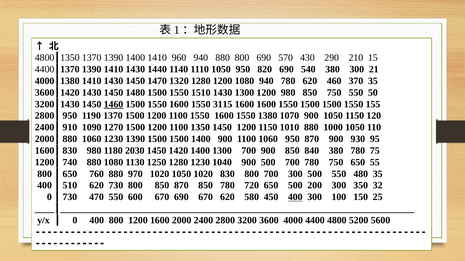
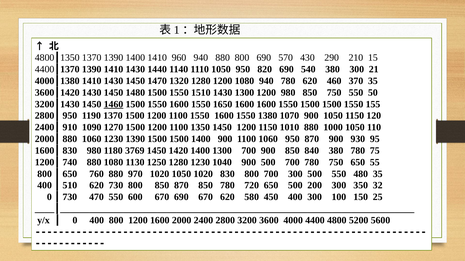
3115: 3115 -> 1650 (223, 104)
2030: 2030 -> 3769 (135, 151)
400 underline: present -> none (295, 197)
